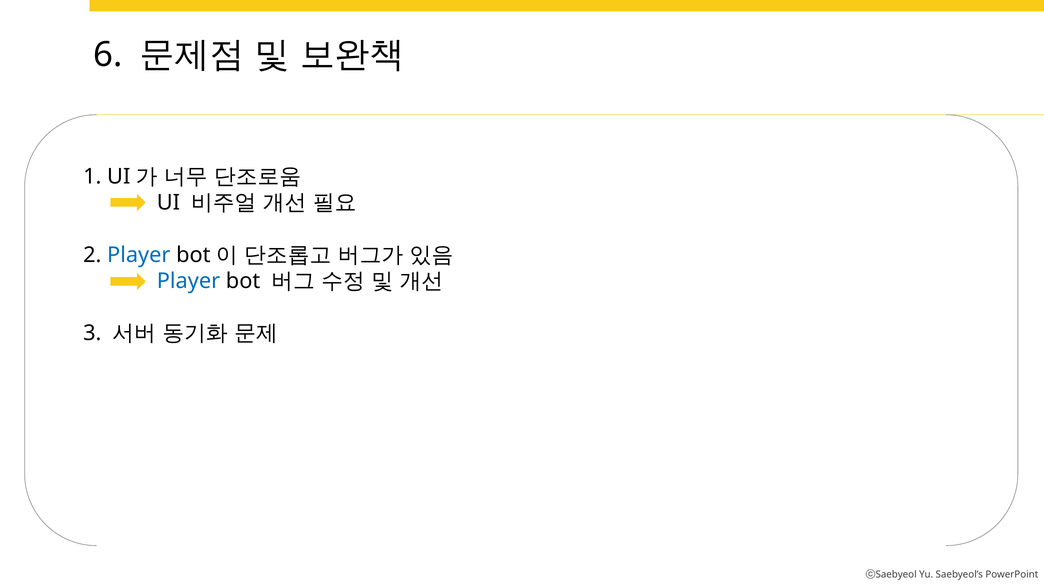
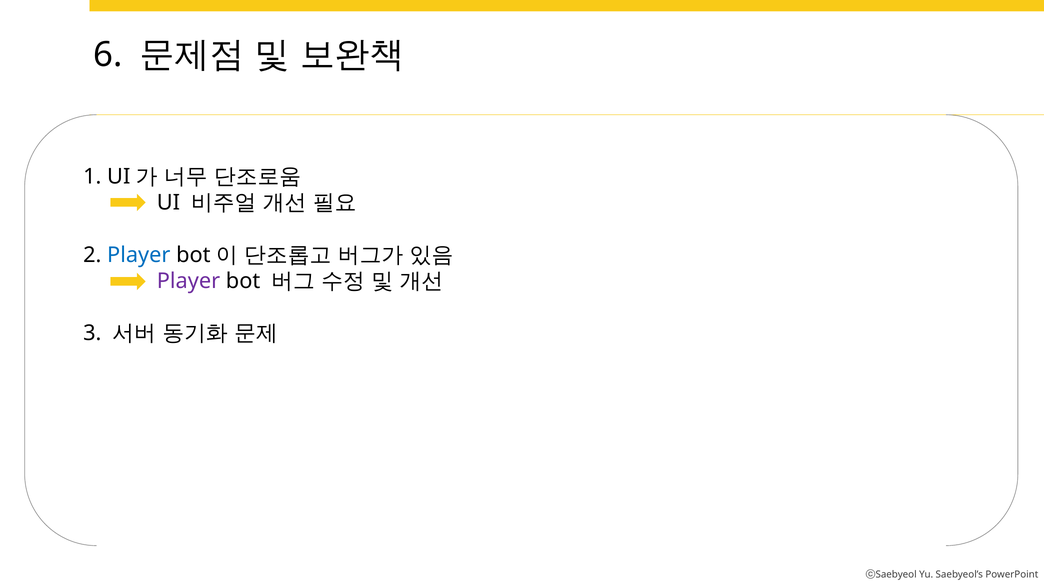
Player colour: blue -> purple (189, 281)
